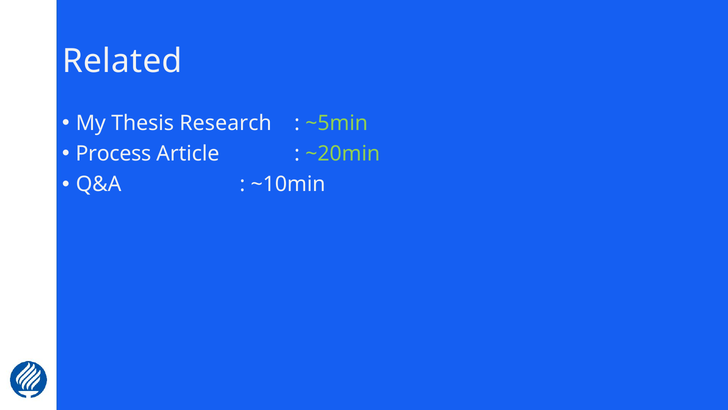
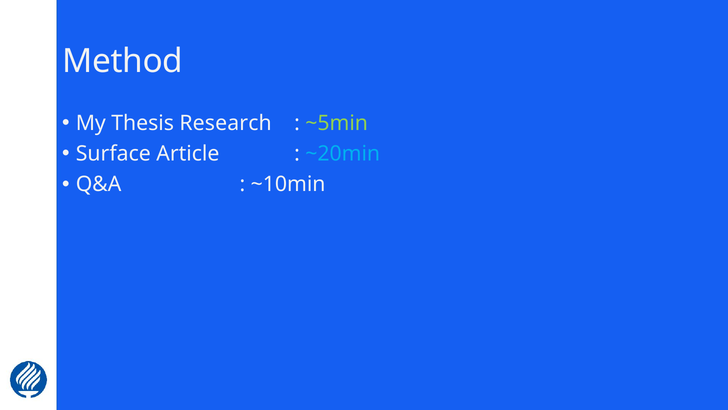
Related: Related -> Method (122, 61)
Process: Process -> Surface (113, 154)
~20min colour: light green -> light blue (343, 154)
